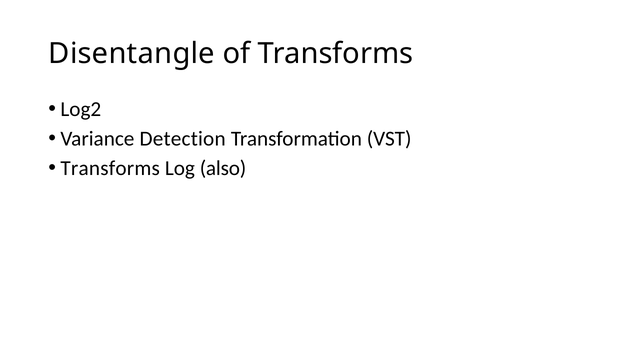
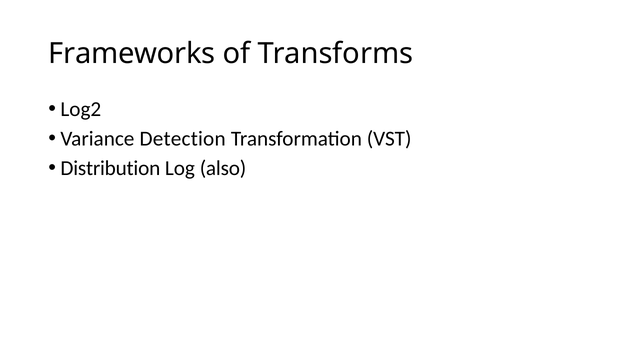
Disentangle: Disentangle -> Frameworks (132, 53)
Transforms: Transforms -> Distribution (110, 168)
